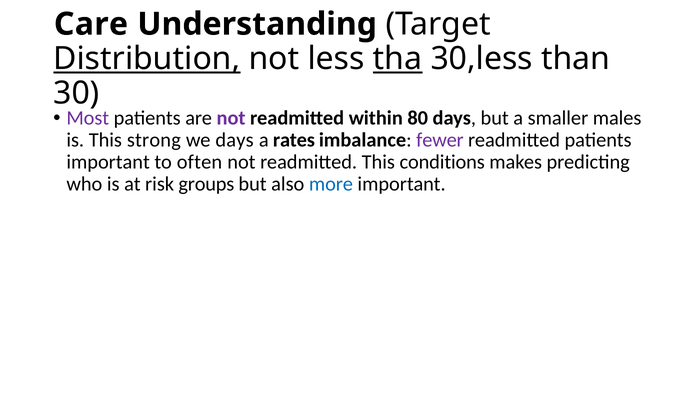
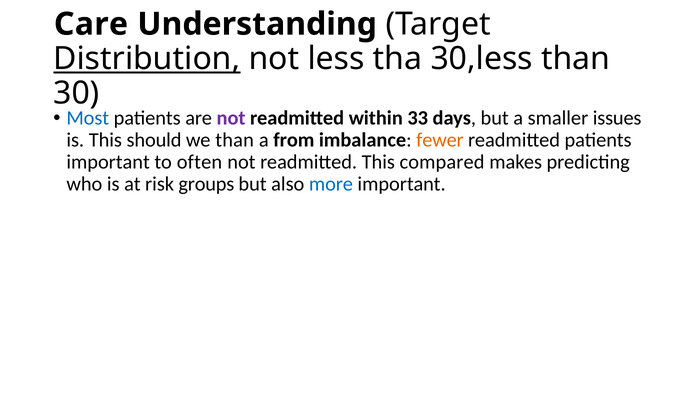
tha underline: present -> none (398, 59)
Most colour: purple -> blue (88, 118)
80: 80 -> 33 (418, 118)
males: males -> issues (617, 118)
strong: strong -> should (154, 140)
we days: days -> than (235, 140)
rates: rates -> from (294, 140)
fewer colour: purple -> orange (440, 140)
conditions: conditions -> compared (442, 162)
